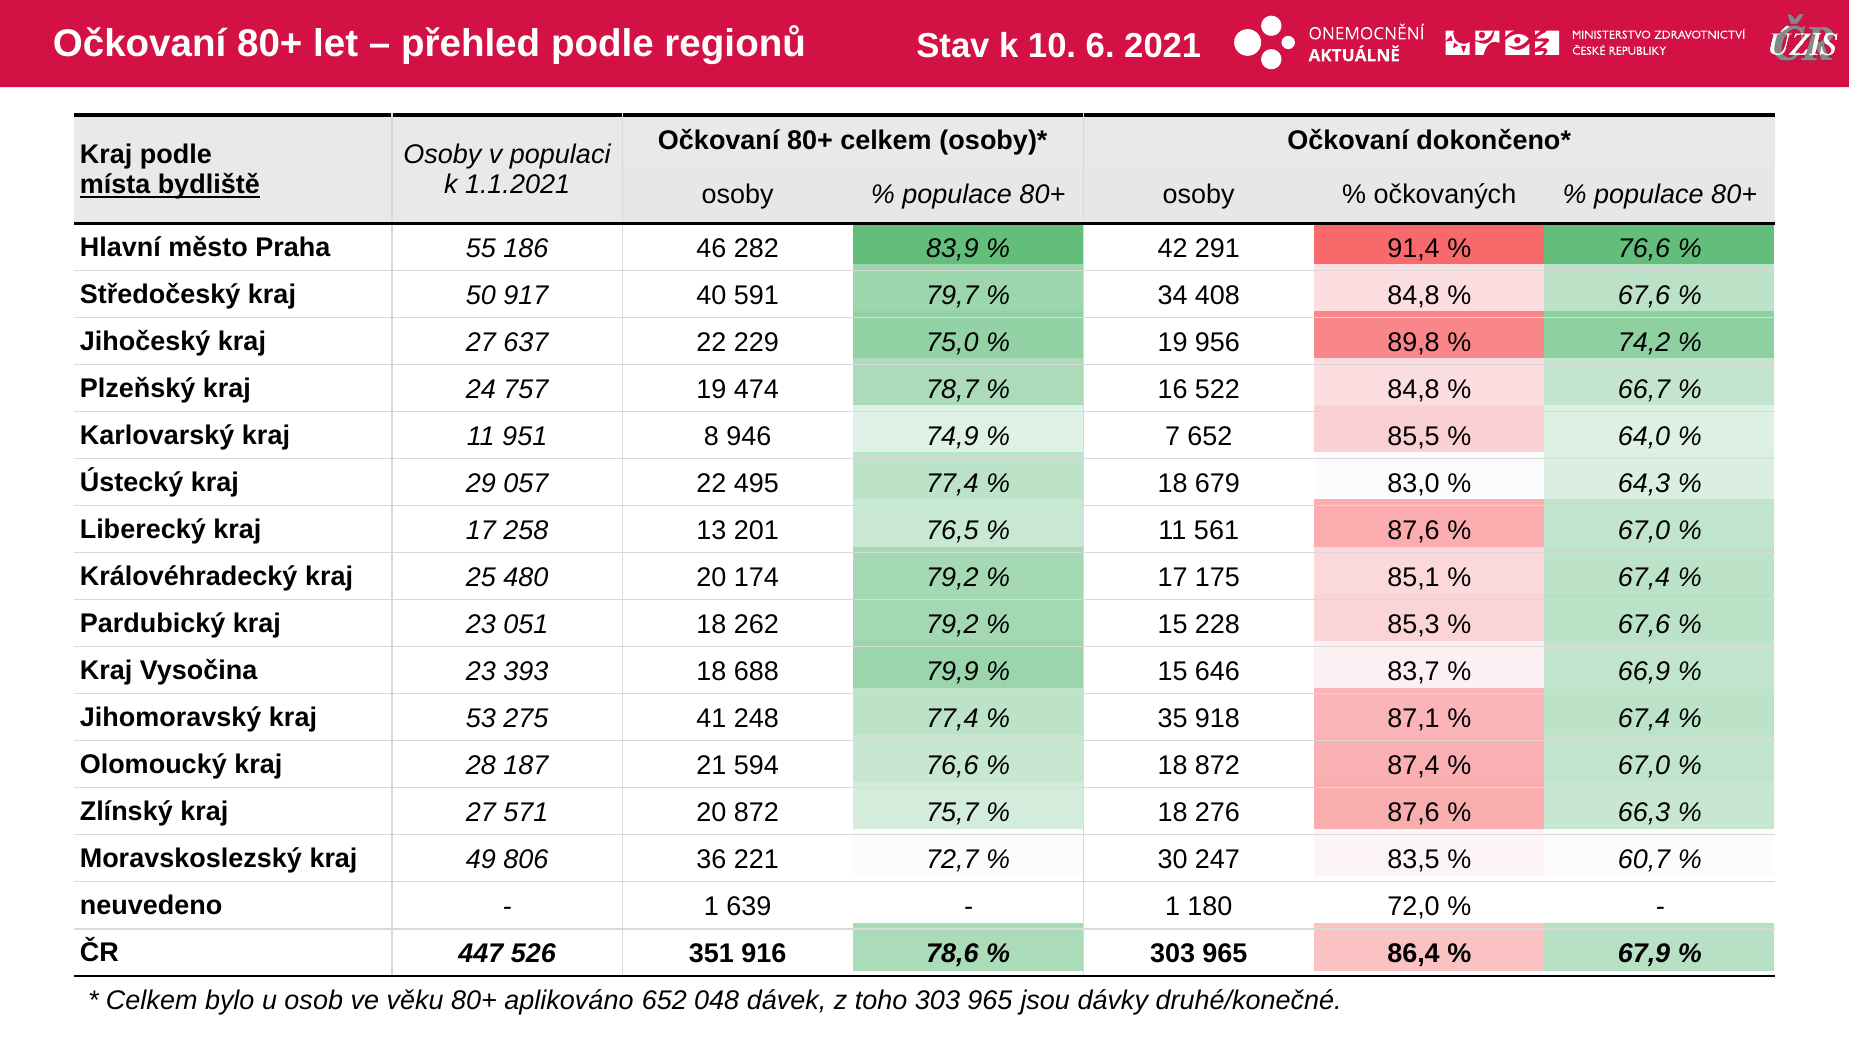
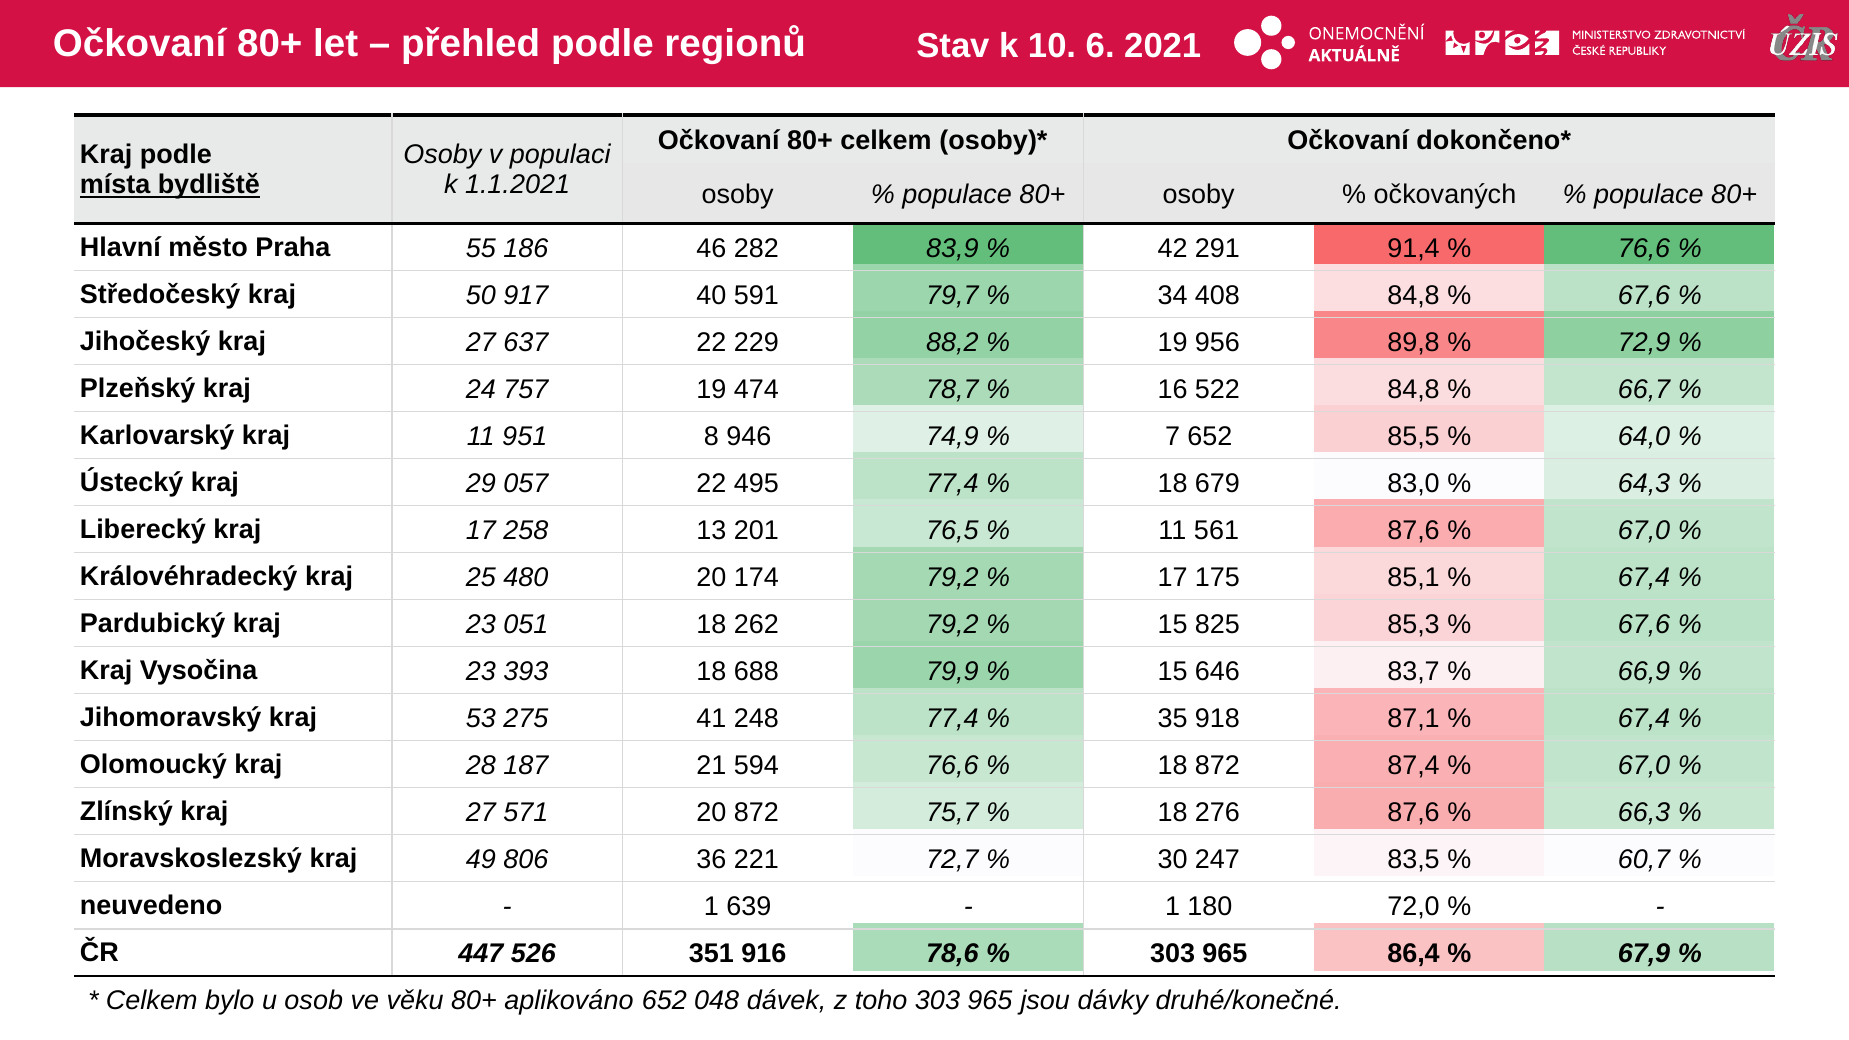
75,0: 75,0 -> 88,2 (952, 342)
74,2: 74,2 -> 72,9 (1644, 342)
228: 228 -> 825 (1217, 624)
